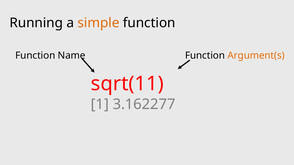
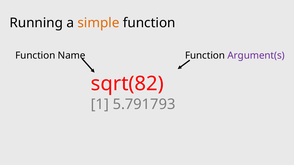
Argument(s colour: orange -> purple (256, 56)
sqrt(11: sqrt(11 -> sqrt(82 (127, 84)
3.162277: 3.162277 -> 5.791793 (144, 104)
